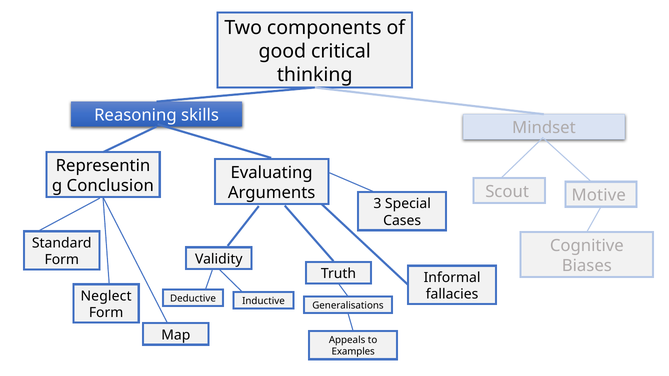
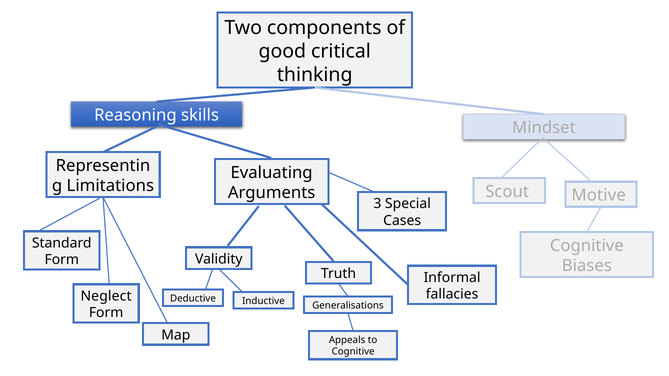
Conclusion: Conclusion -> Limitations (110, 186)
Examples: Examples -> Cognitive (353, 352)
